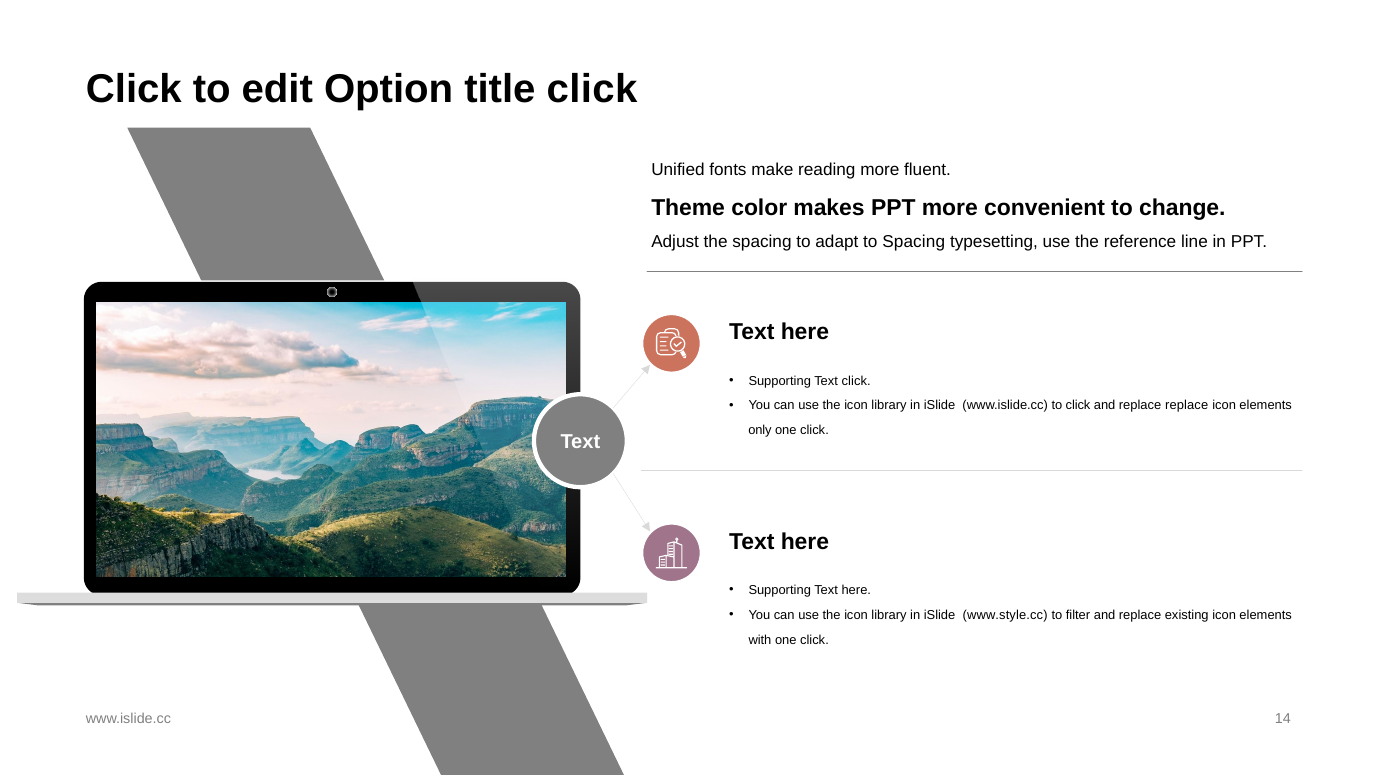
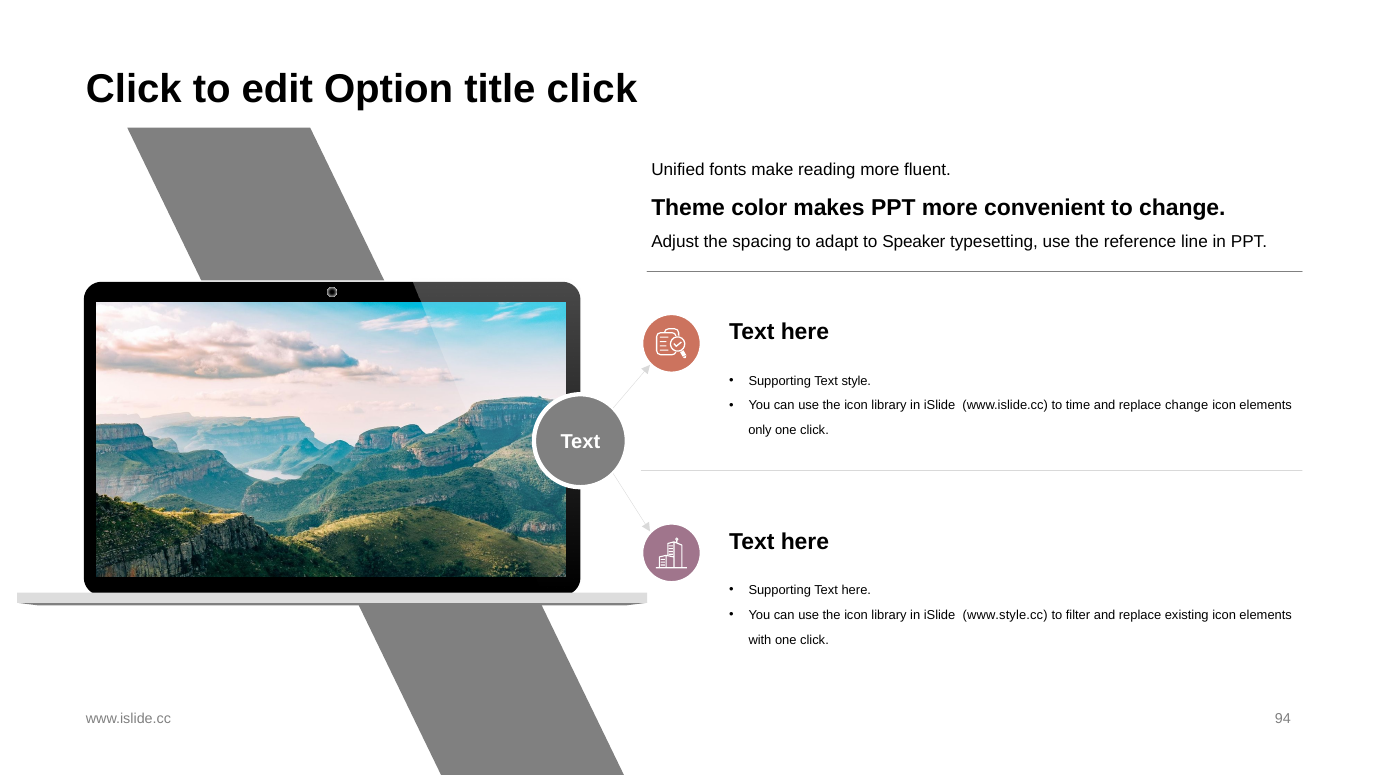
to Spacing: Spacing -> Speaker (914, 242)
Text click: click -> style (856, 381)
to click: click -> time (1078, 405)
replace replace: replace -> change (1187, 405)
14: 14 -> 94 (1283, 719)
